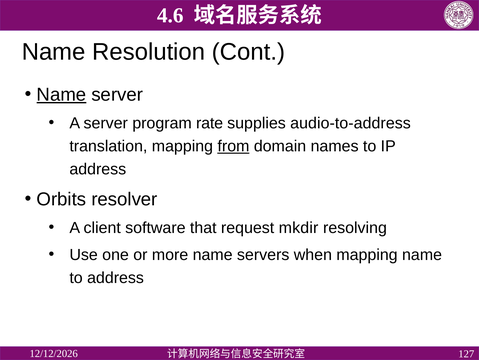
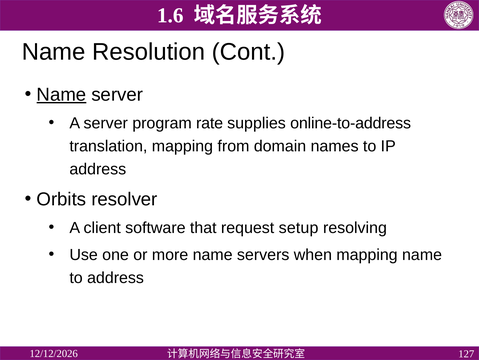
4.6: 4.6 -> 1.6 (170, 15)
audio-to-address: audio-to-address -> online-to-address (351, 123)
from underline: present -> none (233, 146)
mkdir: mkdir -> setup (299, 227)
